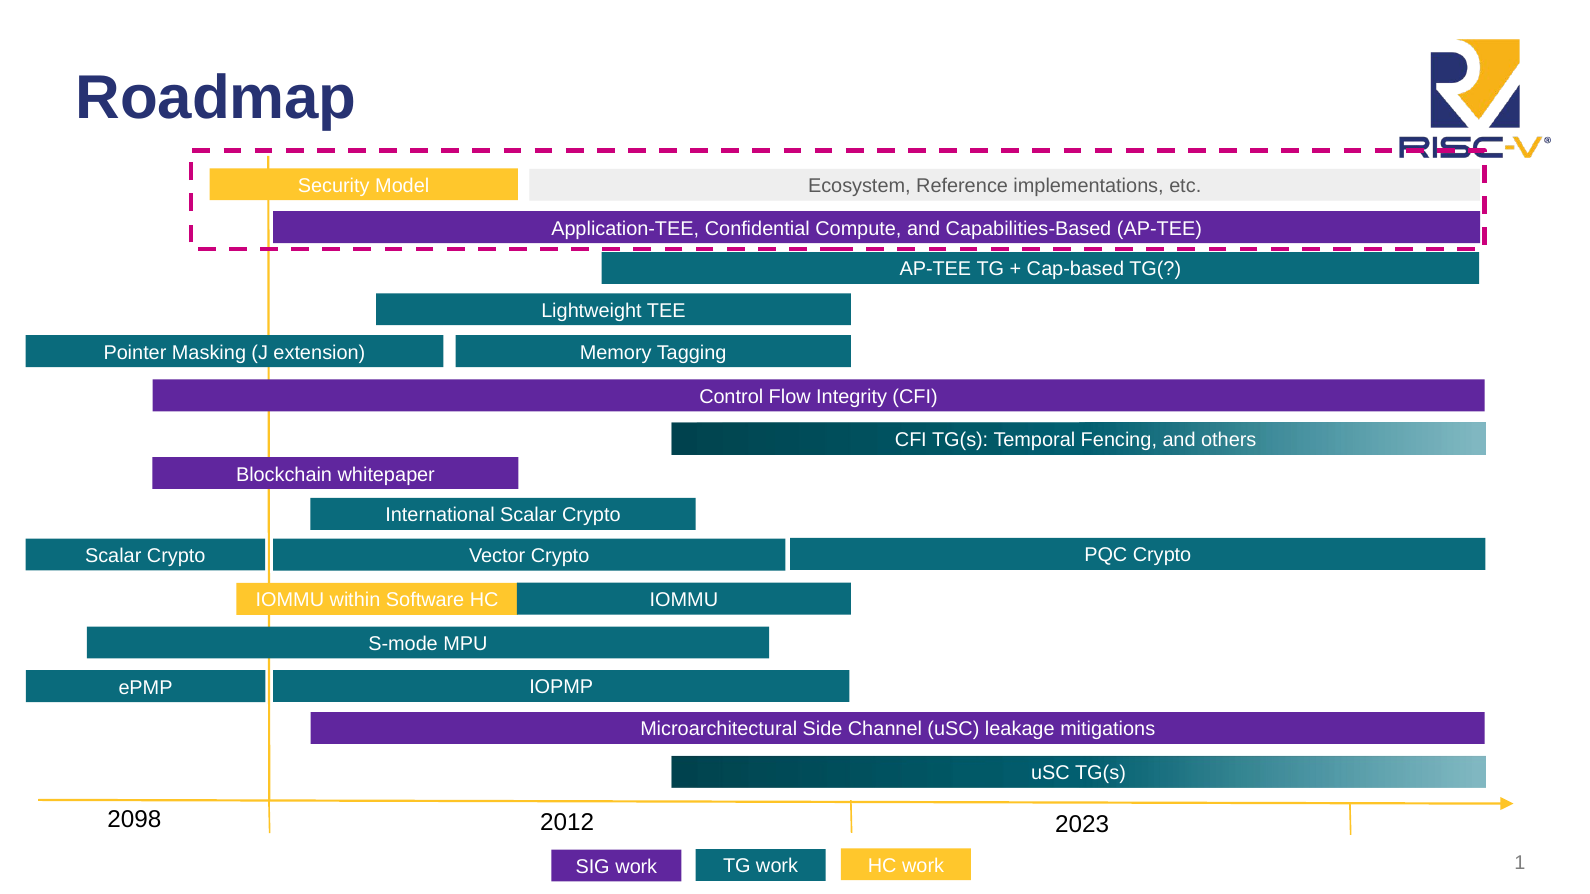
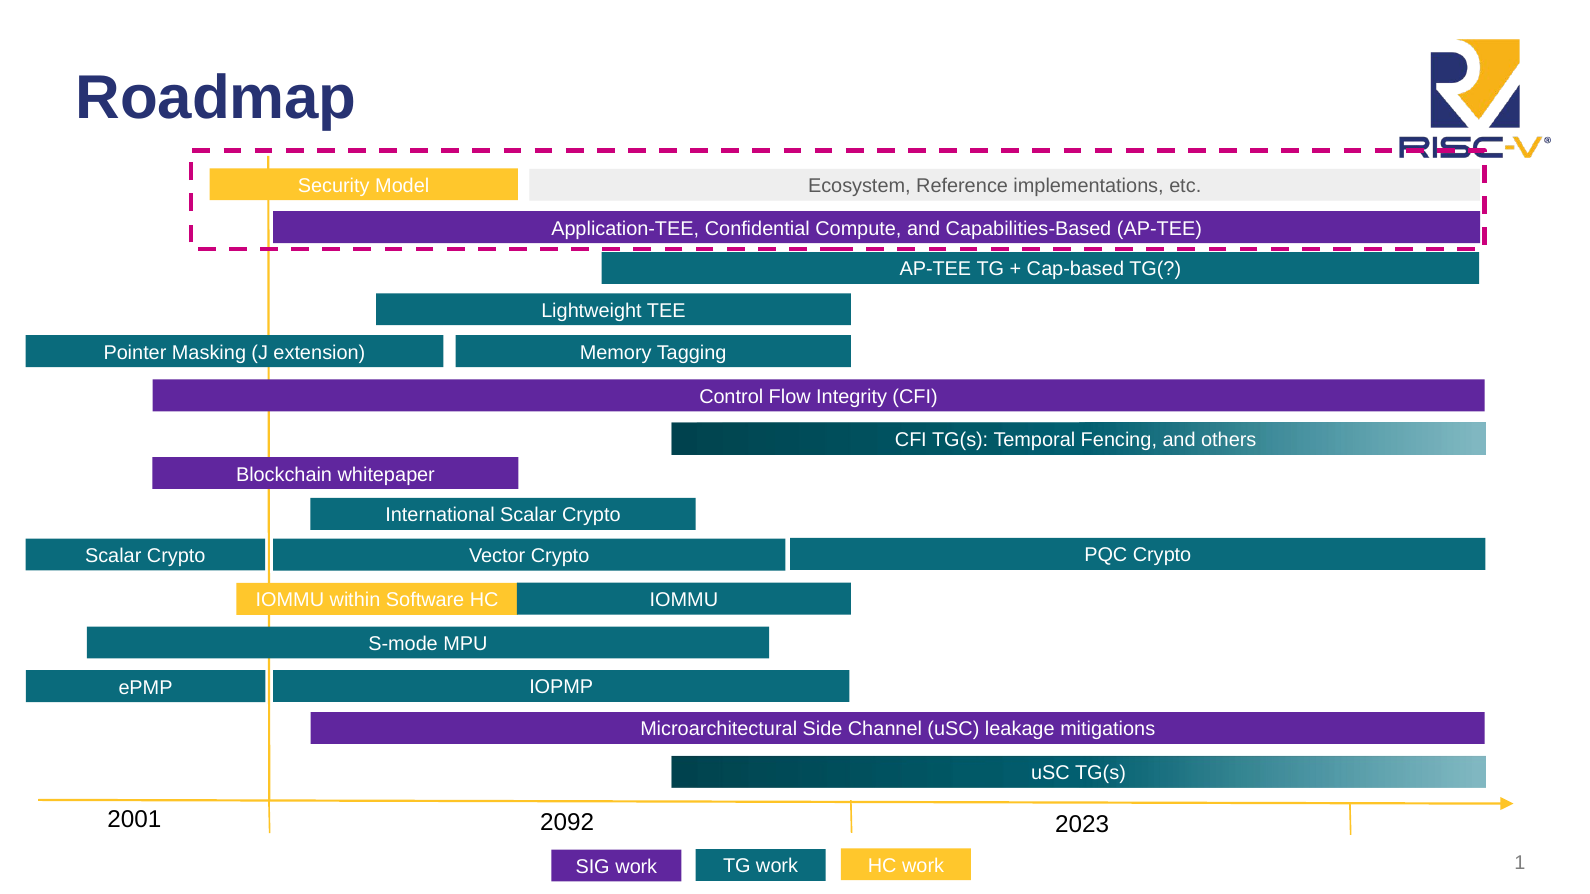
2098: 2098 -> 2001 (134, 820)
2012: 2012 -> 2092 (567, 823)
